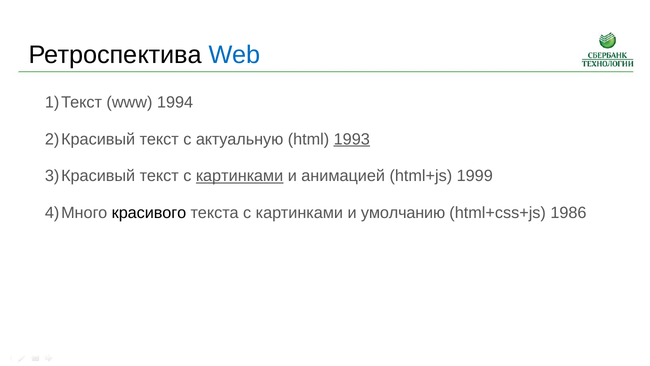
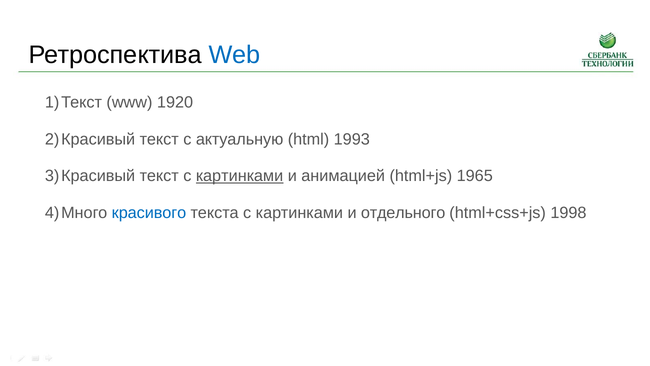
1994: 1994 -> 1920 (175, 102)
1993 underline: present -> none (352, 139)
1999: 1999 -> 1965 (475, 176)
красивого colour: black -> blue (149, 213)
умолчанию: умолчанию -> отдельного (403, 213)
1986: 1986 -> 1998 (568, 213)
